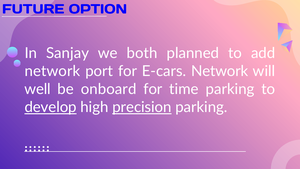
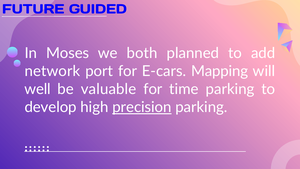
OPTION: OPTION -> GUIDED (98, 9)
Sanjay: Sanjay -> Moses (68, 53)
E-cars Network: Network -> Mapping (220, 71)
onboard: onboard -> valuable (109, 89)
develop underline: present -> none (51, 107)
